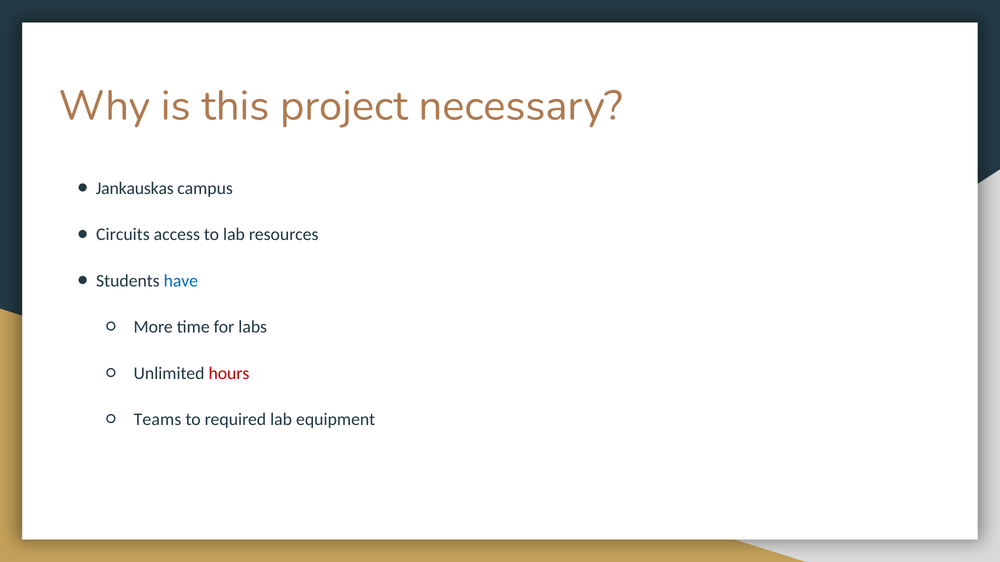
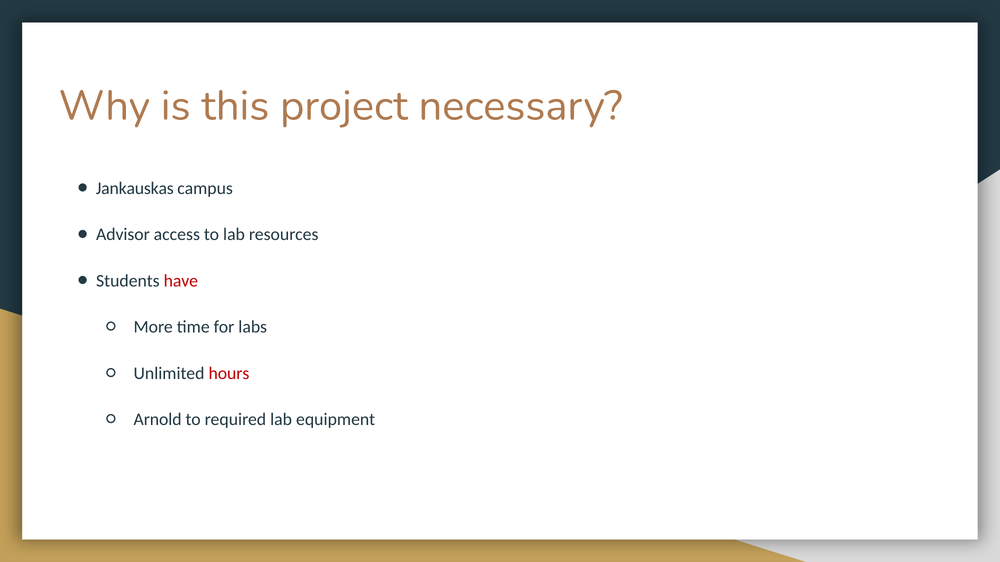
Circuits: Circuits -> Advisor (123, 235)
have colour: blue -> red (181, 281)
Teams: Teams -> Arnold (158, 420)
